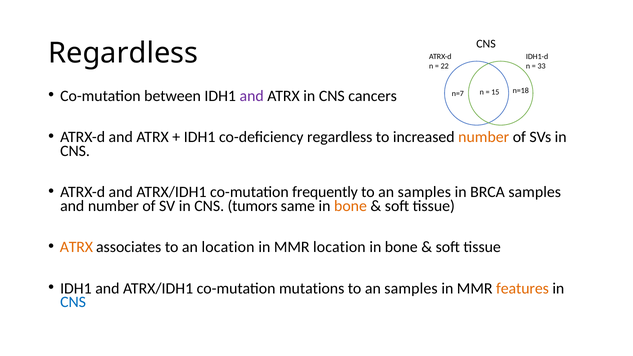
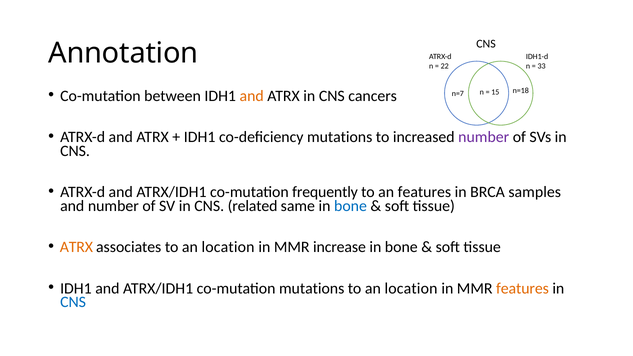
Regardless: Regardless -> Annotation (123, 53)
and colour: purple -> orange (252, 96)
co-deficiency regardless: regardless -> mutations (340, 137)
number colour: orange -> purple (484, 137)
samples: samples -> features (424, 192)
tumors: tumors -> related (253, 206)
bone colour: orange -> blue (350, 206)
MMR location: location -> increase (339, 247)
samples: samples -> location (411, 288)
